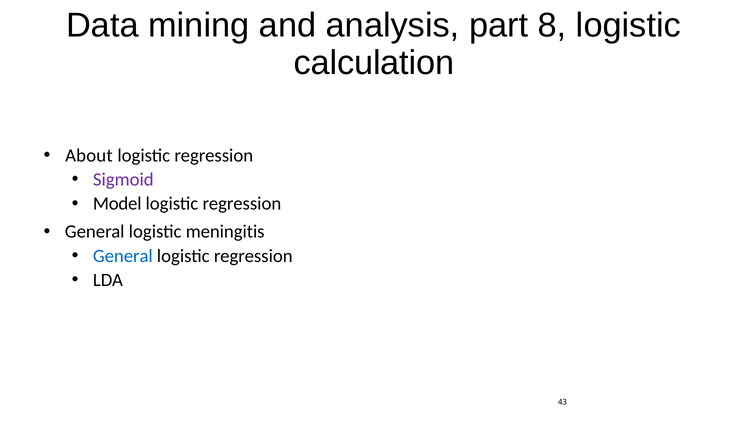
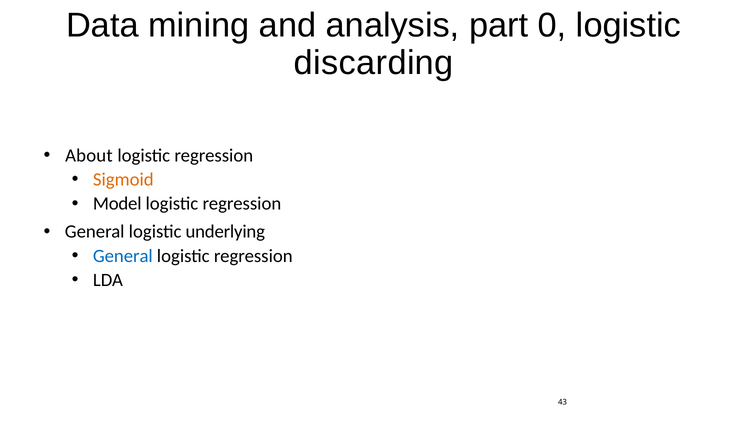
8: 8 -> 0 (552, 26)
calculation: calculation -> discarding (374, 63)
Sigmoid colour: purple -> orange (123, 179)
meningitis: meningitis -> underlying (225, 232)
